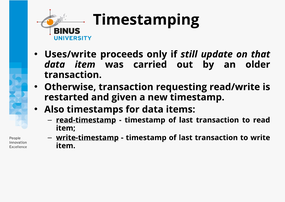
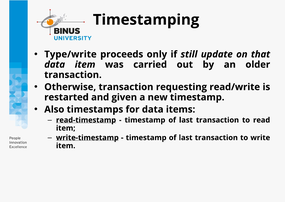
Uses/write: Uses/write -> Type/write (70, 54)
